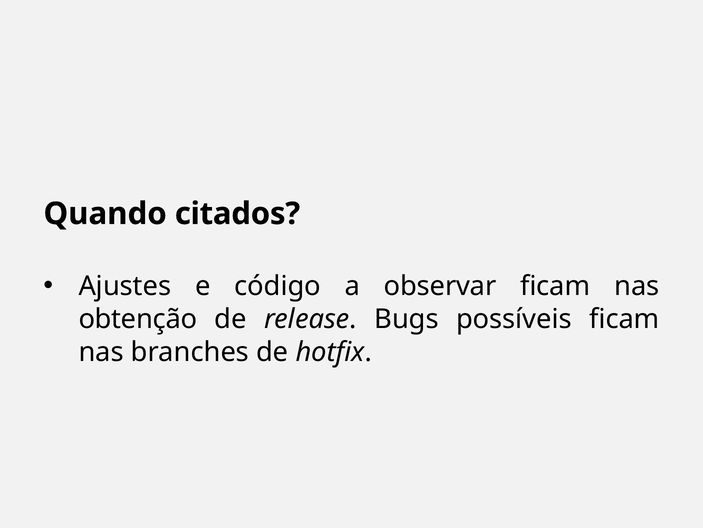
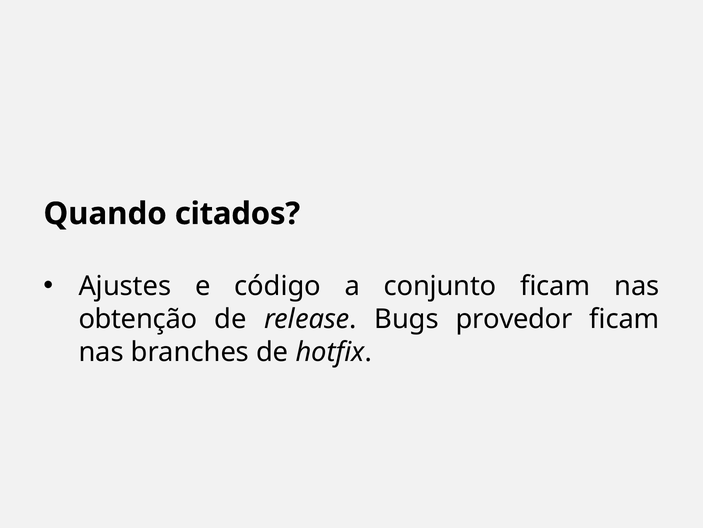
observar: observar -> conjunto (440, 286)
possíveis: possíveis -> provedor (514, 319)
